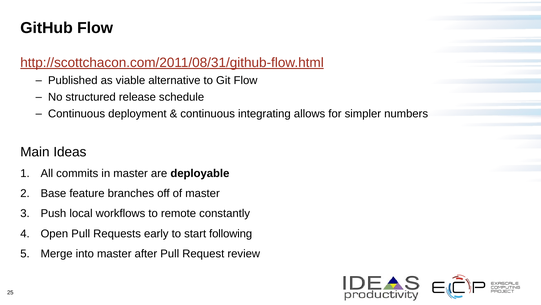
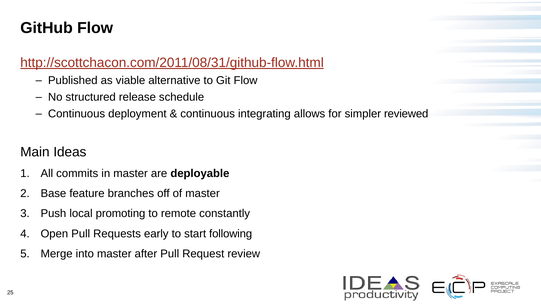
numbers: numbers -> reviewed (406, 114)
workflows: workflows -> promoting (121, 213)
